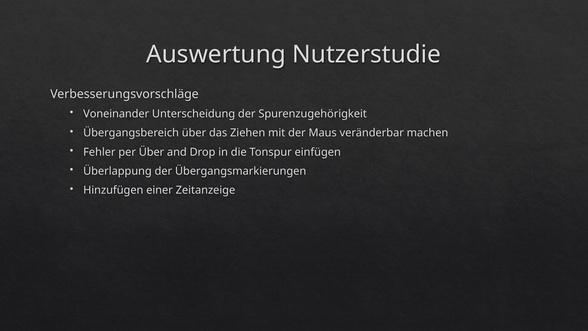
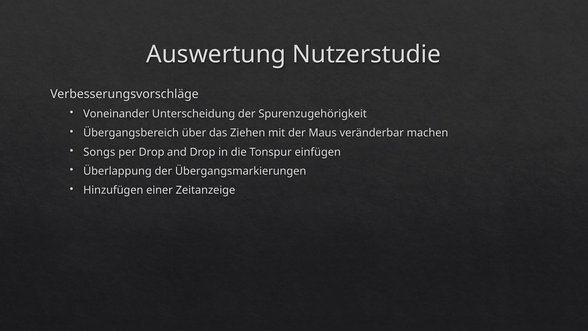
Fehler: Fehler -> Songs (99, 152)
per Über: Über -> Drop (152, 152)
